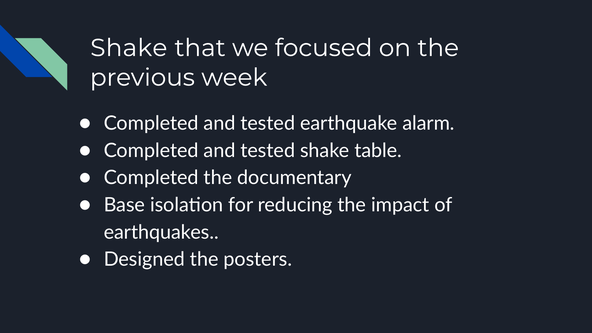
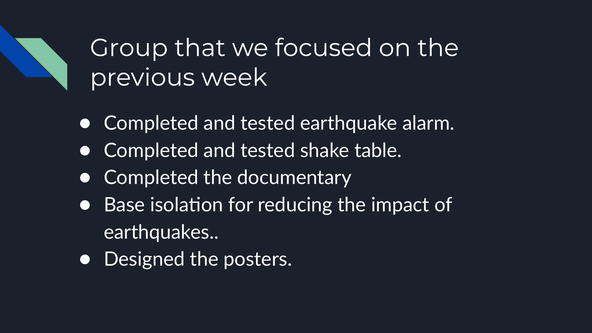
Shake: Shake -> Group (129, 48)
